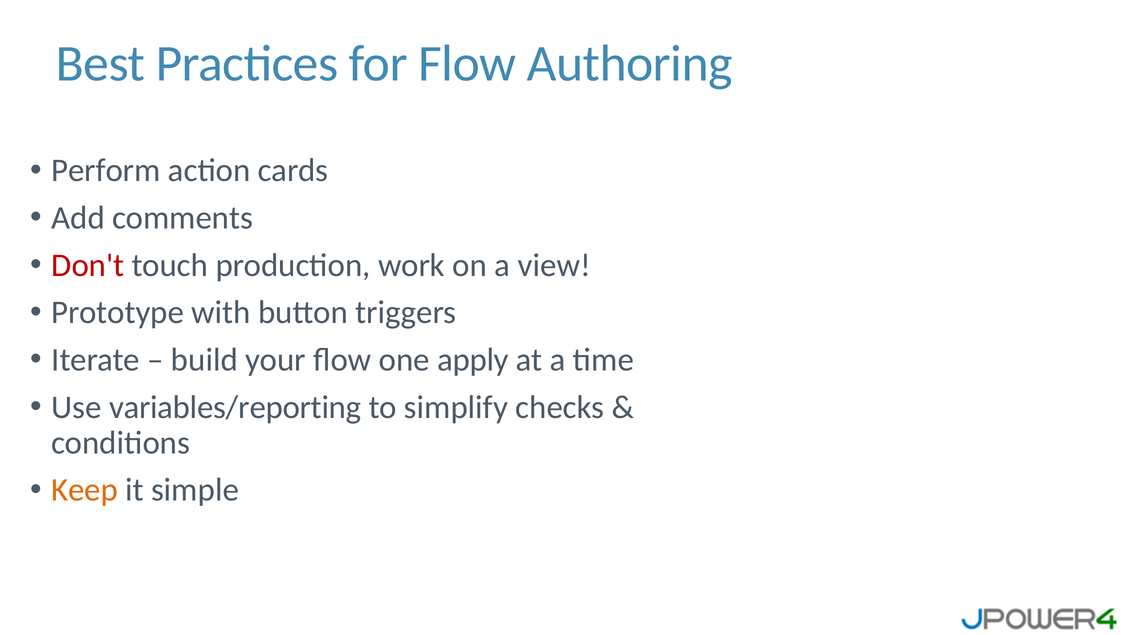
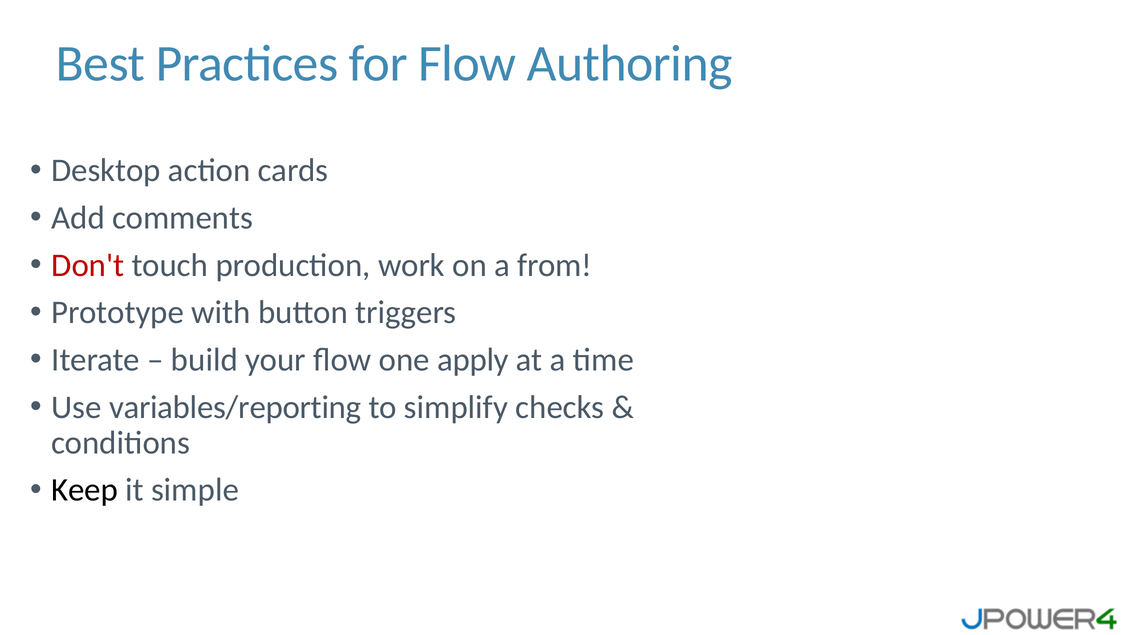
Perform: Perform -> Desktop (106, 171)
view: view -> from (555, 265)
Keep colour: orange -> black (85, 490)
